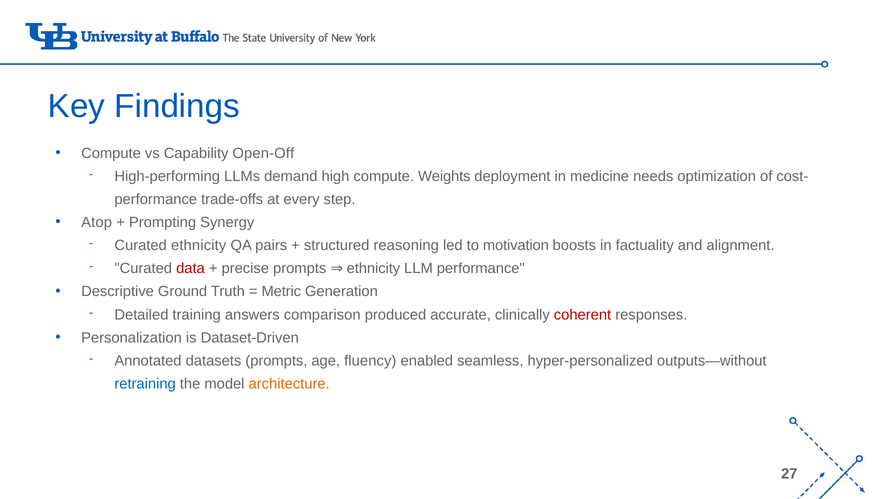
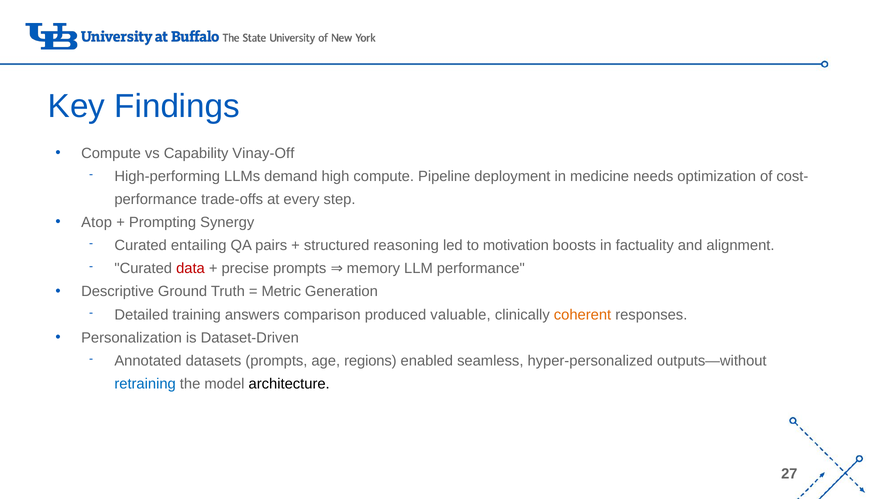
Open-Off: Open-Off -> Vinay-Off (263, 153)
Weights: Weights -> Pipeline (444, 176)
Curated ethnicity: ethnicity -> entailing (199, 245)
prompts ethnicity: ethnicity -> memory (373, 269)
accurate: accurate -> valuable (461, 315)
coherent colour: red -> orange (582, 315)
fluency: fluency -> regions (370, 361)
architecture colour: orange -> black (289, 384)
